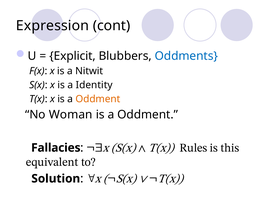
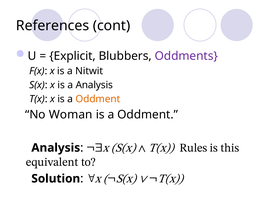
Expression: Expression -> References (53, 26)
Oddments colour: blue -> purple (186, 56)
a Identity: Identity -> Analysis (94, 85)
Fallacies: Fallacies -> Analysis (56, 147)
